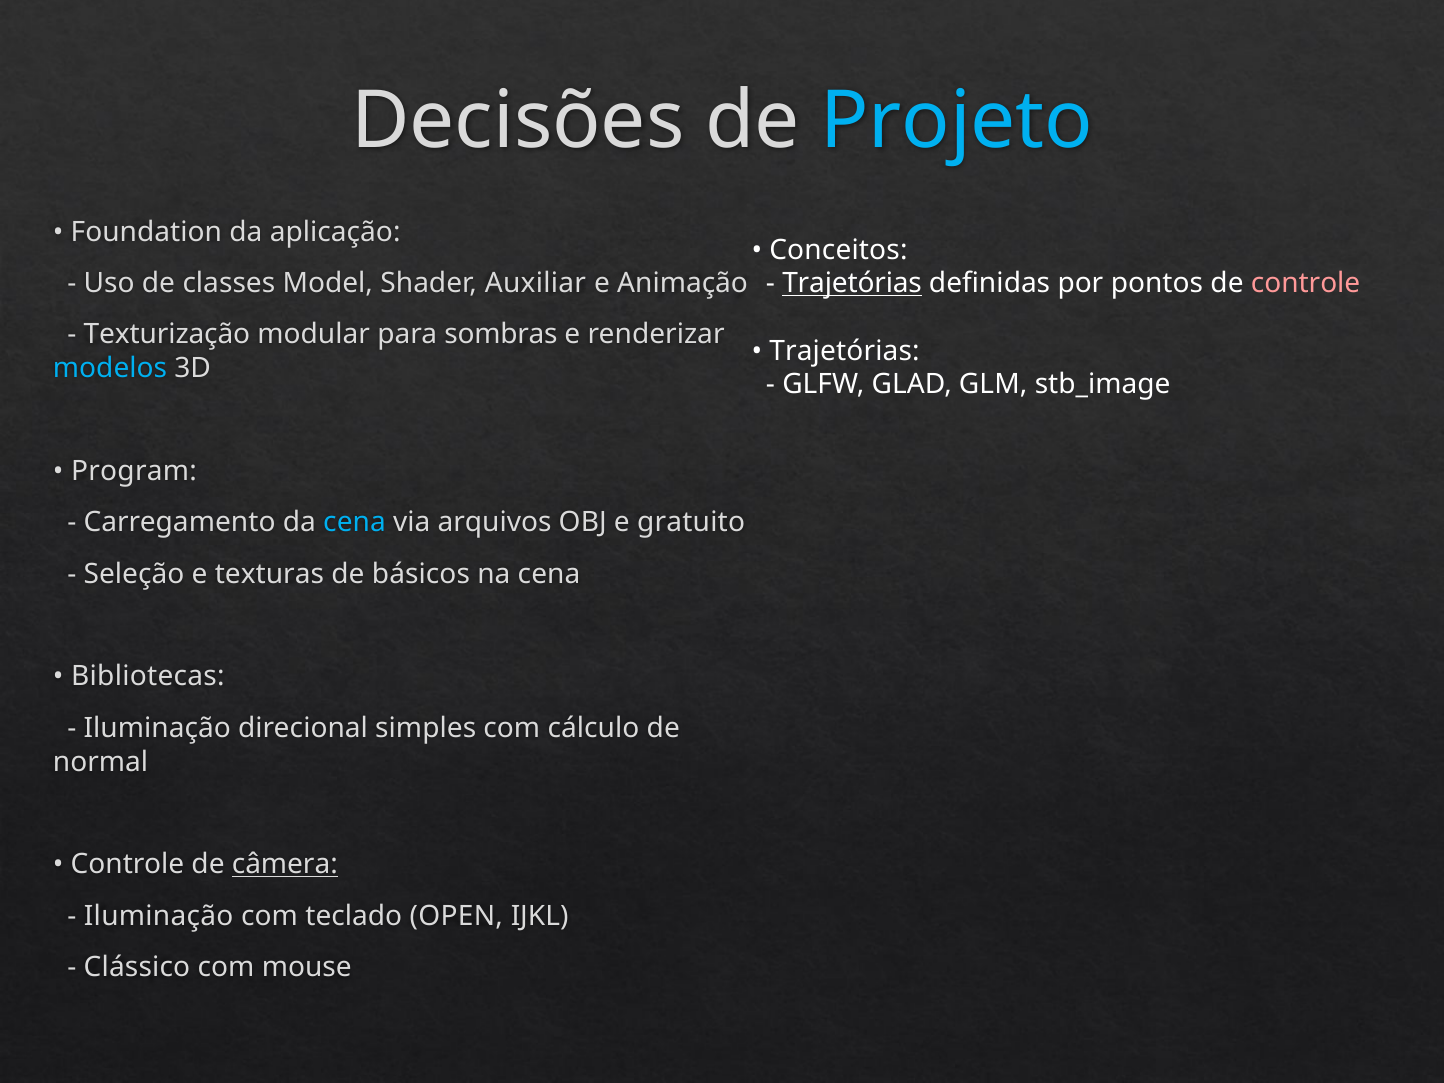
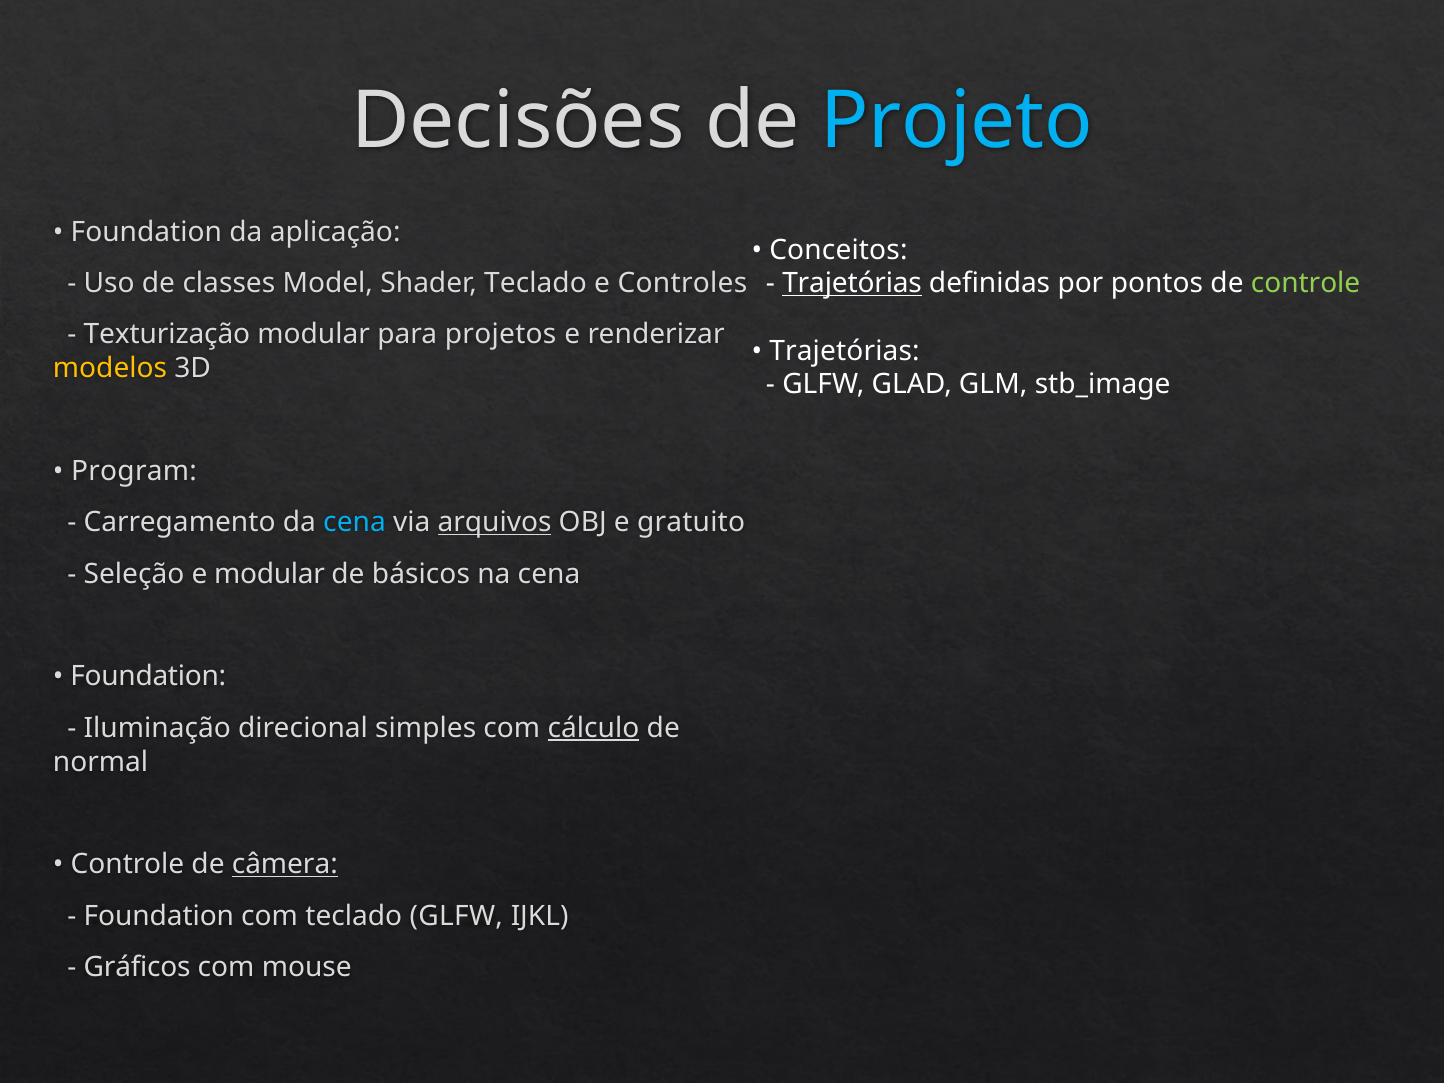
Shader Auxiliar: Auxiliar -> Teclado (536, 283)
Animação: Animação -> Controles (682, 283)
controle colour: pink -> light green (1306, 283)
sombras: sombras -> projetos (501, 335)
modelos colour: light blue -> yellow (110, 368)
arquivos underline: none -> present (495, 523)
e texturas: texturas -> modular (270, 574)
Bibliotecas: Bibliotecas -> Foundation (148, 677)
cálculo underline: none -> present (594, 728)
Iluminação: Iluminação -> Foundation (159, 916)
teclado OPEN: OPEN -> GLFW (456, 916)
Clássico: Clássico -> Gráficos (137, 967)
